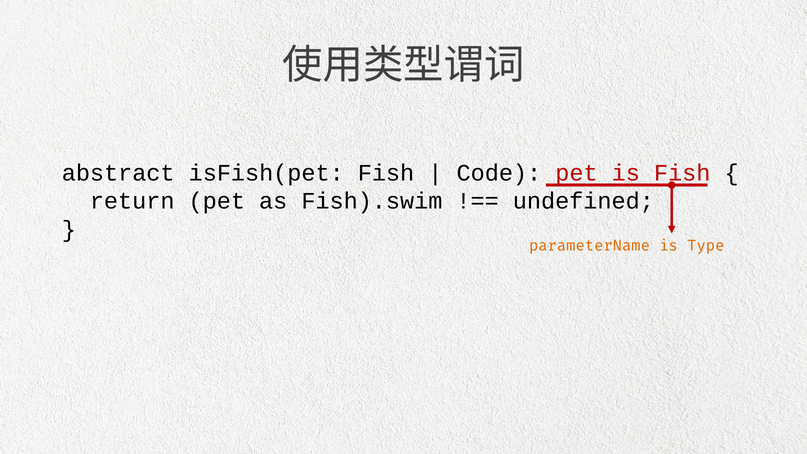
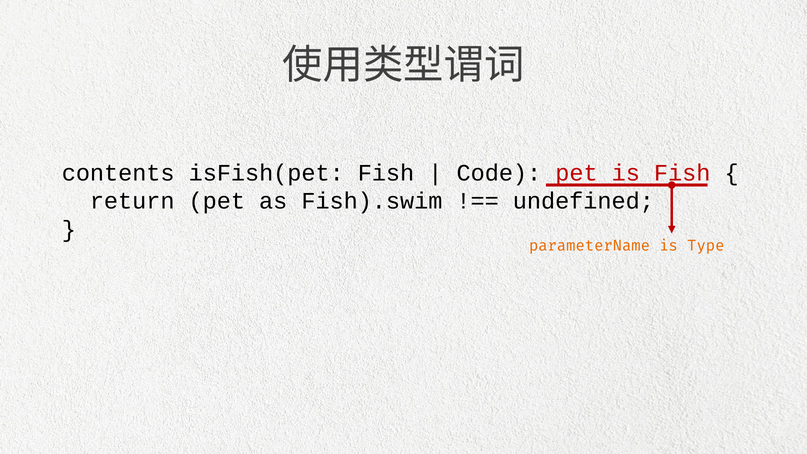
abstract: abstract -> contents (118, 173)
